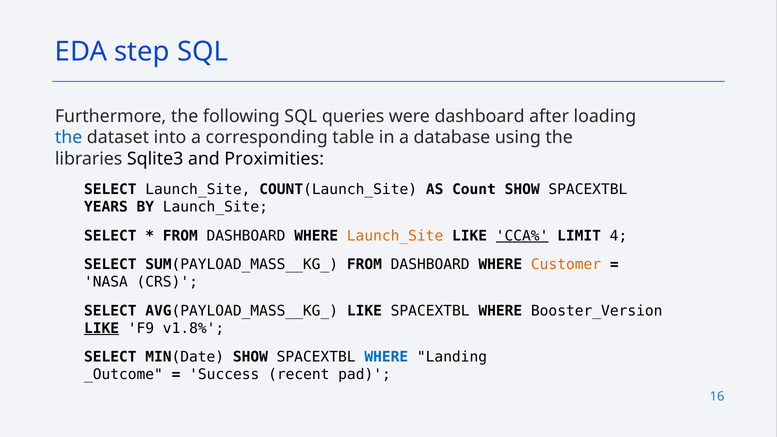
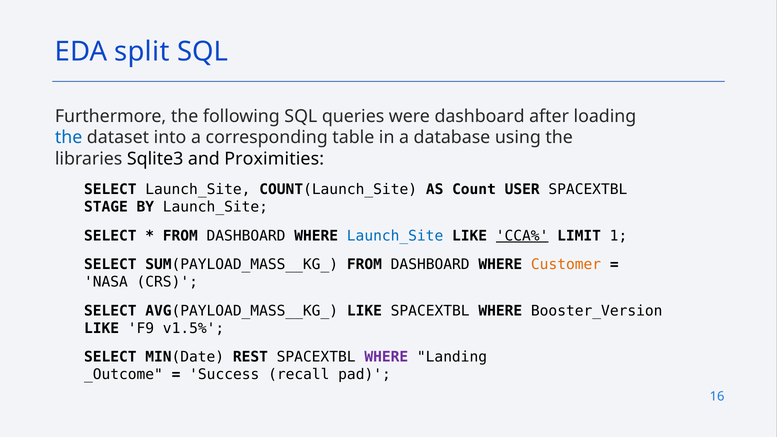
step: step -> split (142, 52)
Count SHOW: SHOW -> USER (522, 189)
YEARS: YEARS -> STAGE (106, 207)
Launch_Site colour: orange -> blue (395, 236)
4: 4 -> 1 (619, 236)
LIKE underline: present -> none (102, 328)
v1.8%: v1.8% -> v1.5% (194, 328)
MIN(Date SHOW: SHOW -> REST (250, 357)
WHERE colour: blue -> purple (386, 357)
recent: recent -> recall (299, 375)
